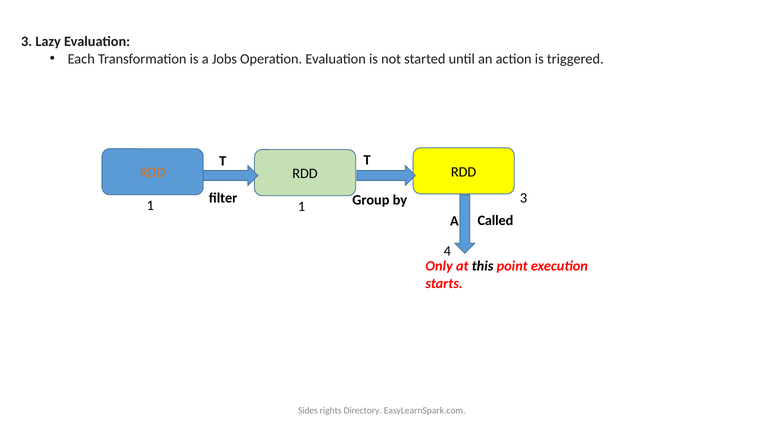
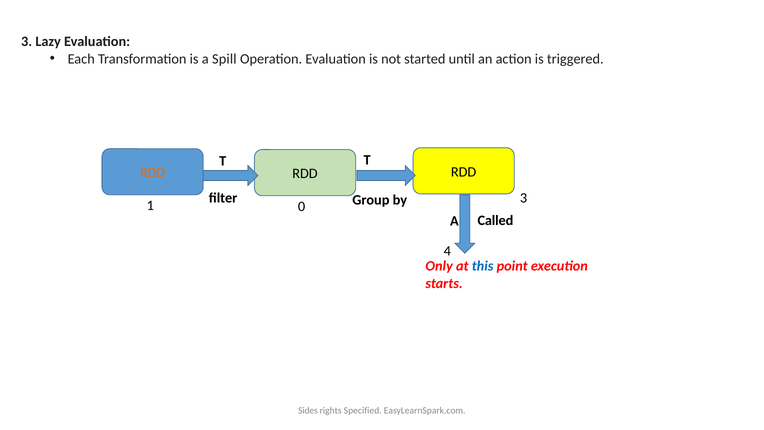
Jobs: Jobs -> Spill (224, 59)
1 1: 1 -> 0 (302, 206)
this colour: black -> blue (483, 266)
Directory: Directory -> Specified (363, 410)
